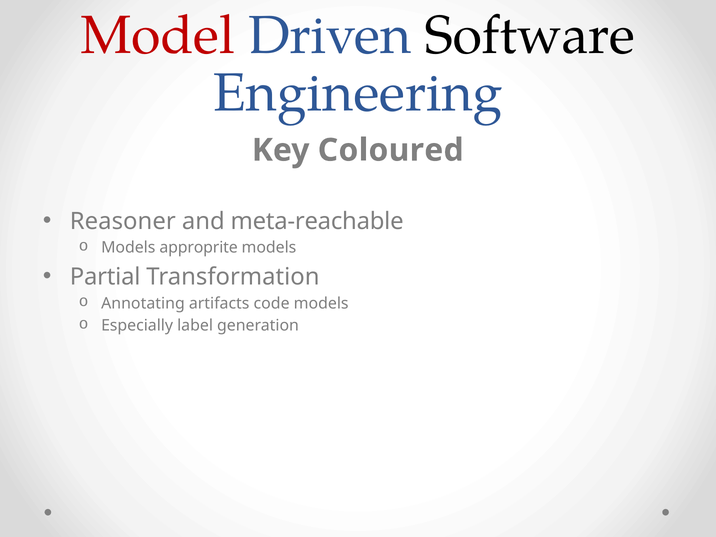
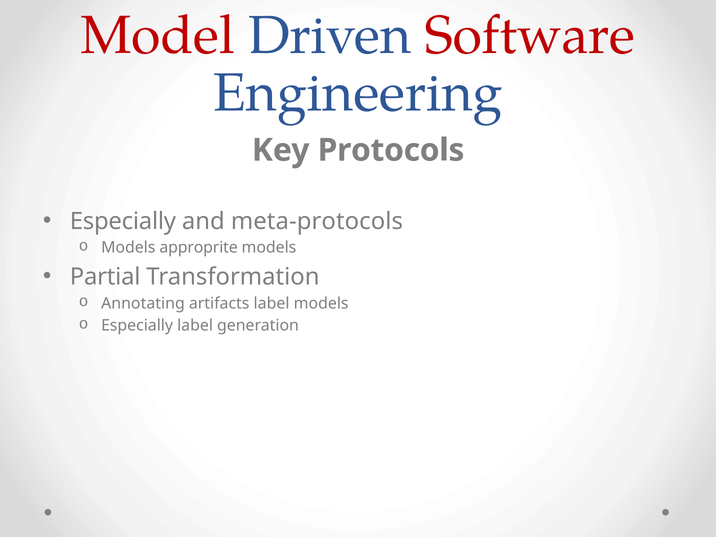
Software colour: black -> red (530, 36)
Coloured: Coloured -> Protocols (391, 150)
Reasoner: Reasoner -> Especially (123, 221)
meta-reachable: meta-reachable -> meta-protocols (317, 221)
artifacts code: code -> label (272, 303)
